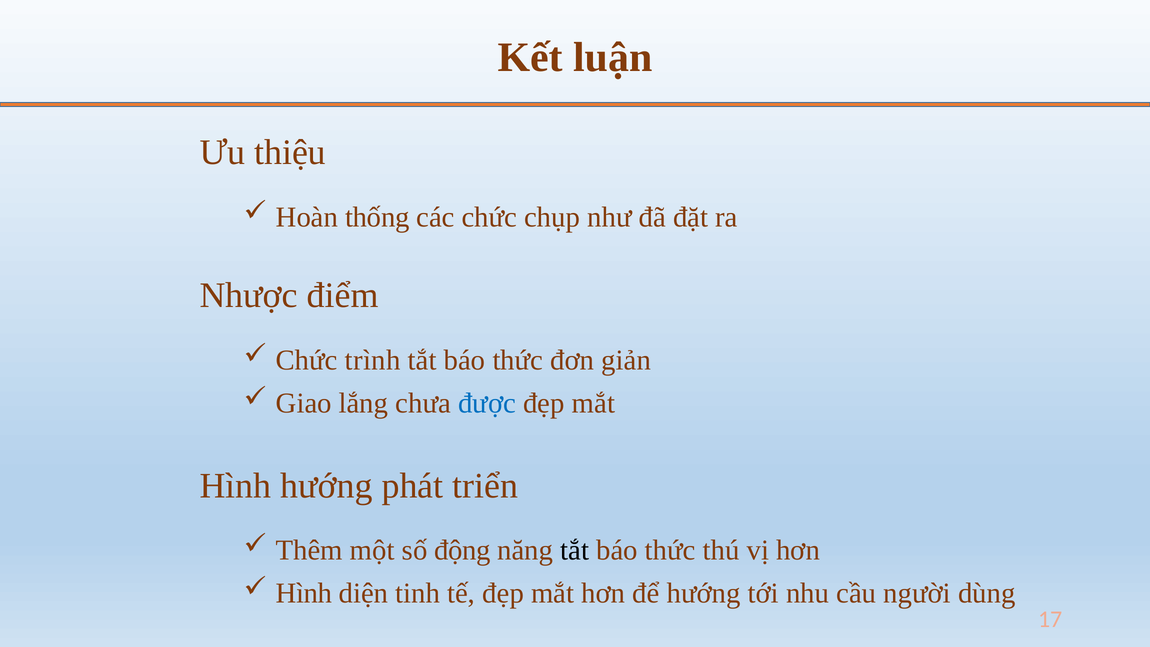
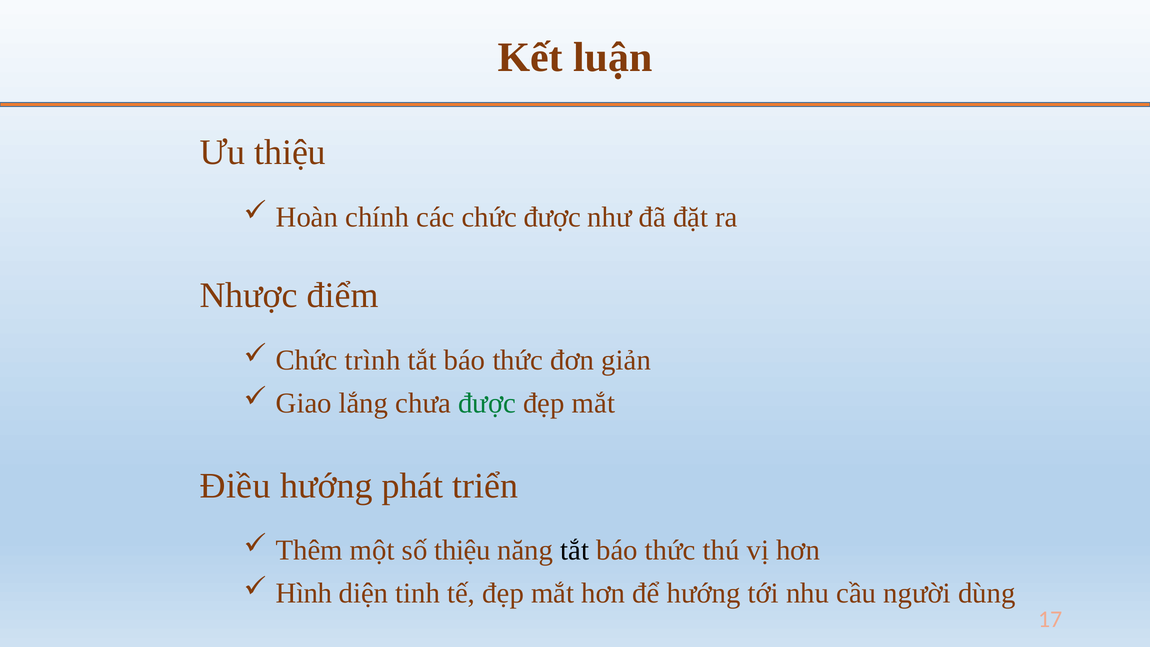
thống: thống -> chính (377, 217)
chức chụp: chụp -> được (552, 217)
được colour: blue -> green (487, 403)
Hình: Hình -> Điều (235, 486)
số động: động -> thiệu (463, 550)
